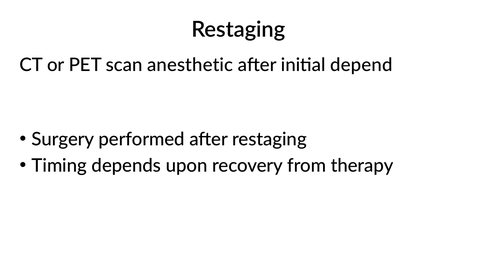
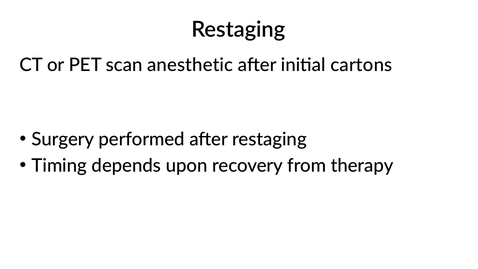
depend: depend -> cartons (361, 65)
